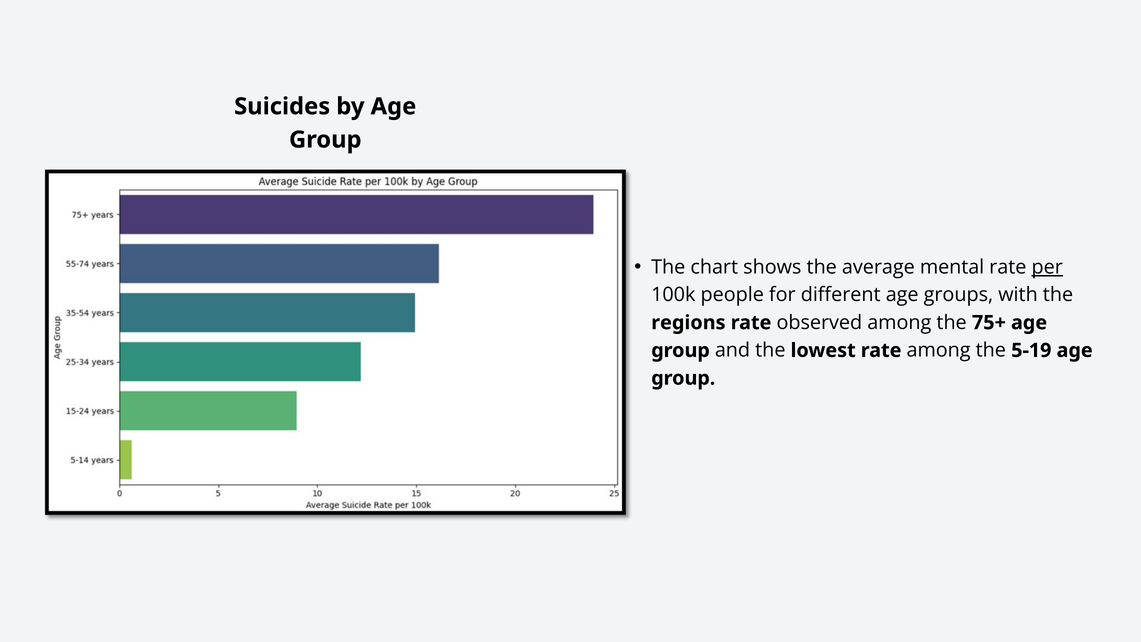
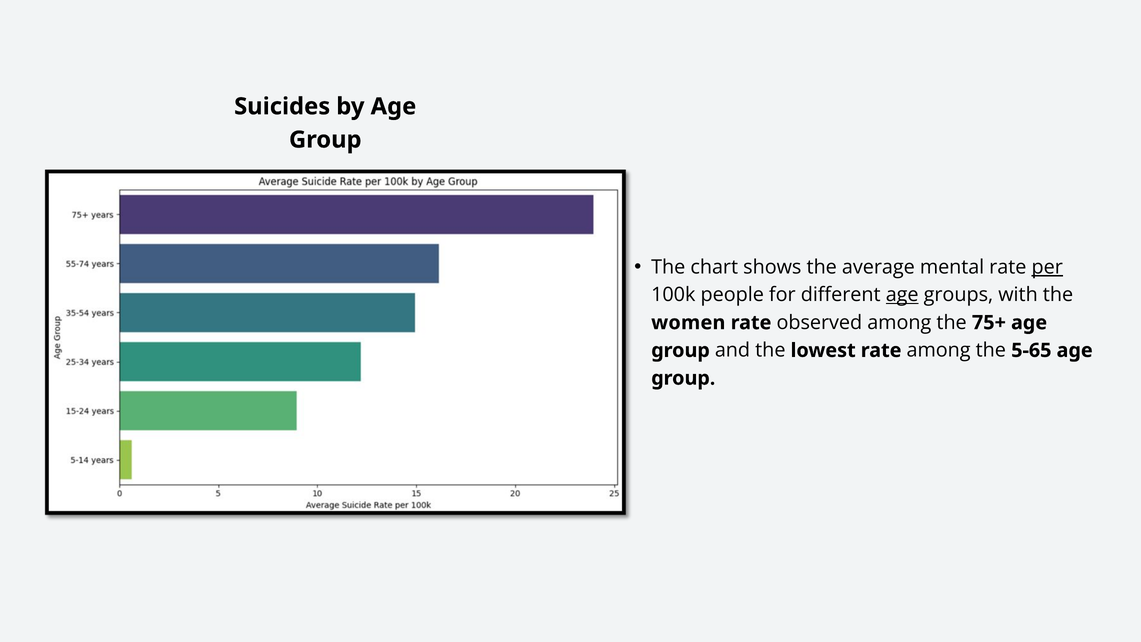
age underline: none -> present (902, 295)
regions: regions -> women (688, 323)
5-19: 5-19 -> 5-65 (1031, 350)
